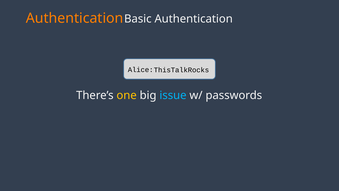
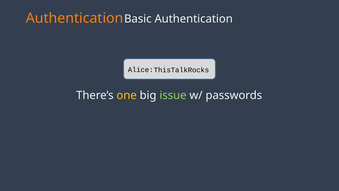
issue colour: light blue -> light green (173, 95)
